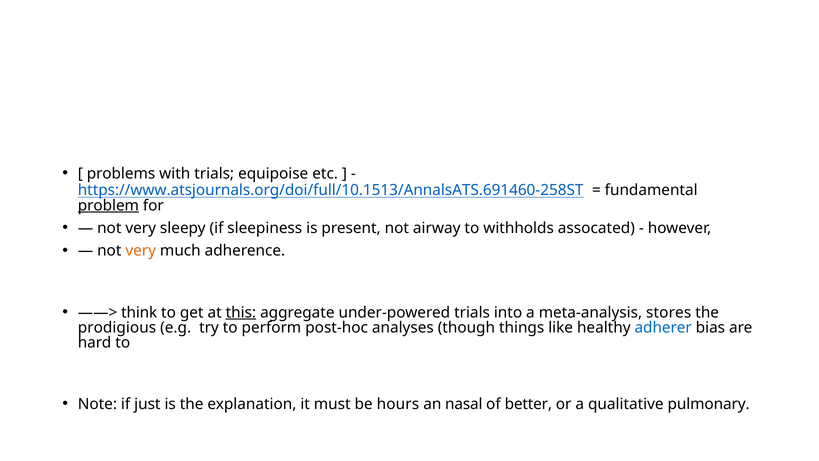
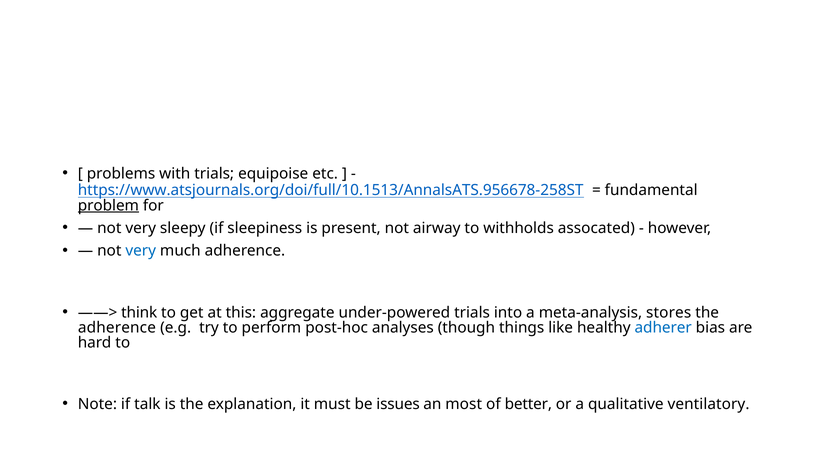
https://www.atsjournals.org/doi/full/10.1513/AnnalsATS.691460-258ST: https://www.atsjournals.org/doi/full/10.1513/AnnalsATS.691460-258ST -> https://www.atsjournals.org/doi/full/10.1513/AnnalsATS.956678-258ST (331, 190)
very colour: orange -> blue (141, 251)
this underline: present -> none (241, 312)
prodigious: prodigious -> adherence (117, 327)
just: just -> talk (147, 404)
hours: hours -> issues (398, 404)
nasal: nasal -> most (464, 404)
pulmonary: pulmonary -> ventilatory (709, 404)
